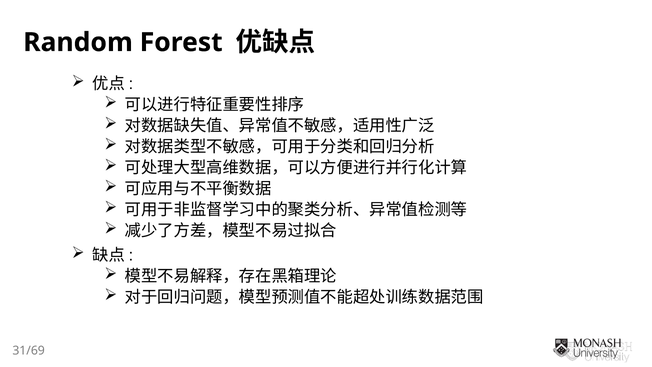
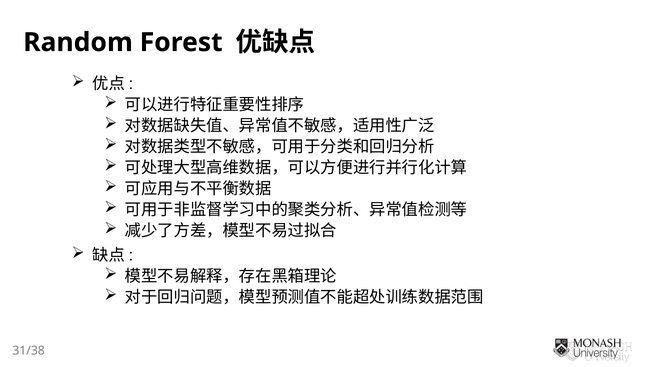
31/69: 31/69 -> 31/38 (29, 350)
